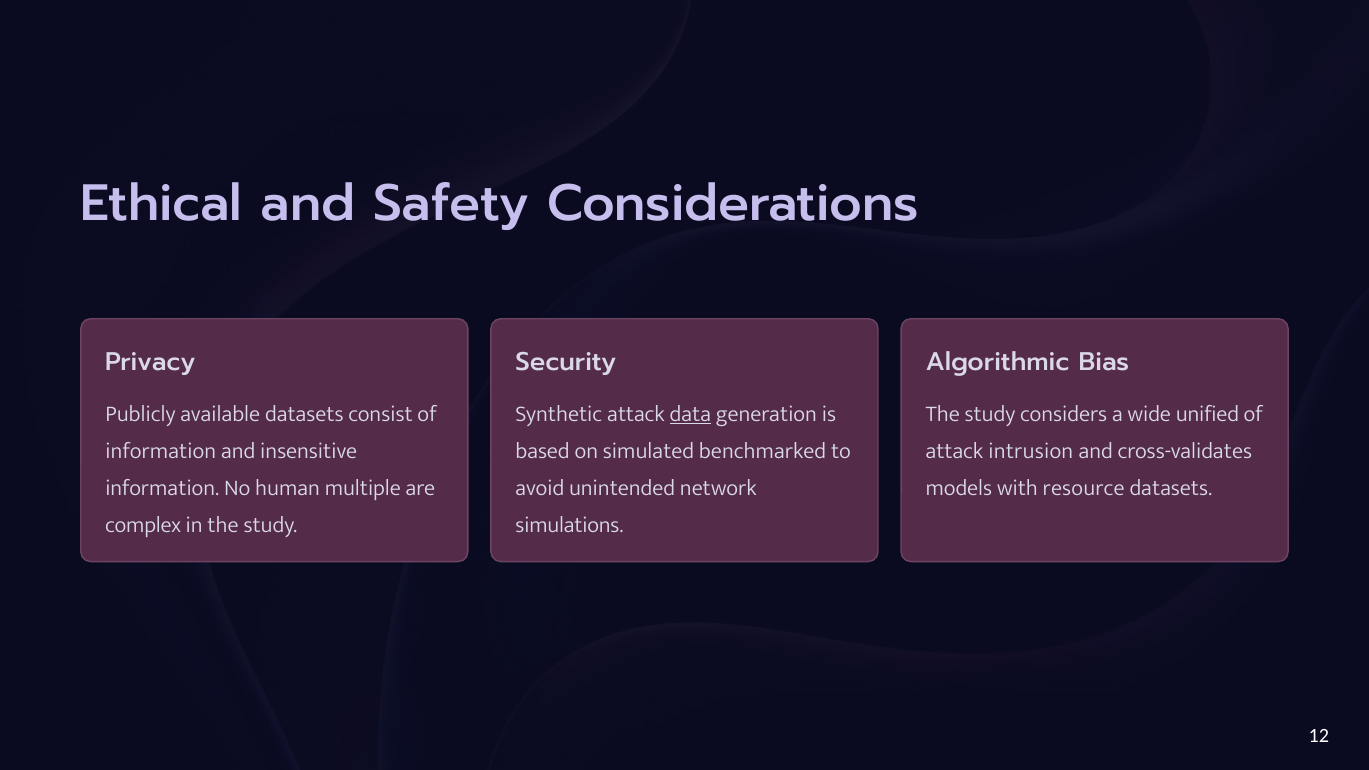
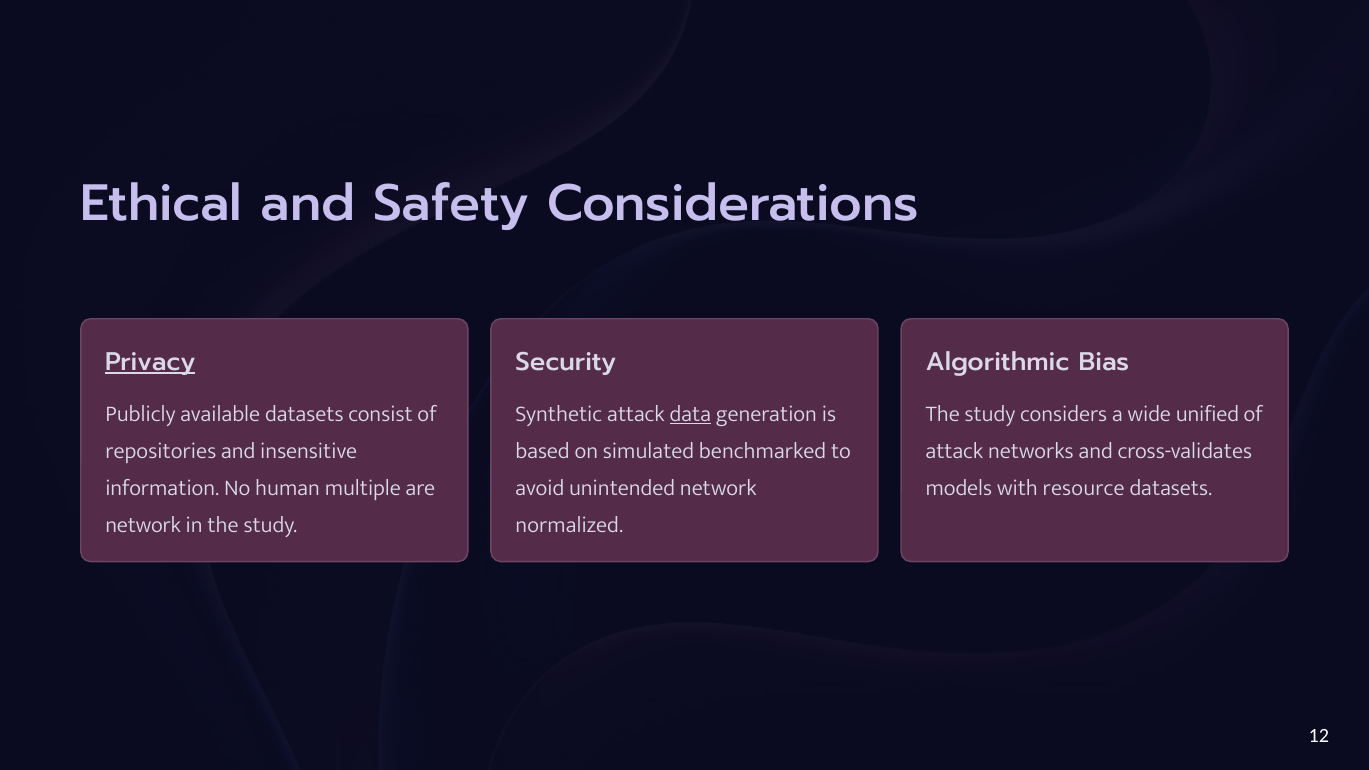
Privacy underline: none -> present (150, 362)
information: information -> repositories (161, 451)
intrusion: intrusion -> networks (1031, 451)
complex: complex -> network (143, 525)
simulations: simulations -> normalized (569, 525)
